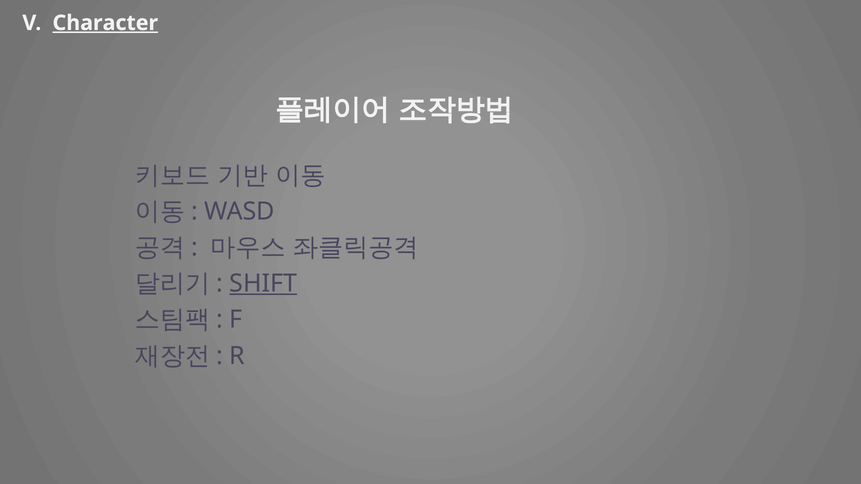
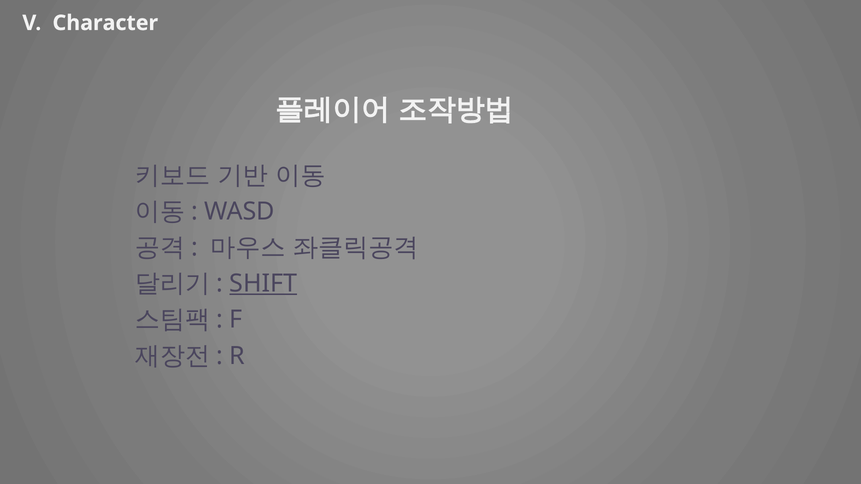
Character underline: present -> none (105, 23)
